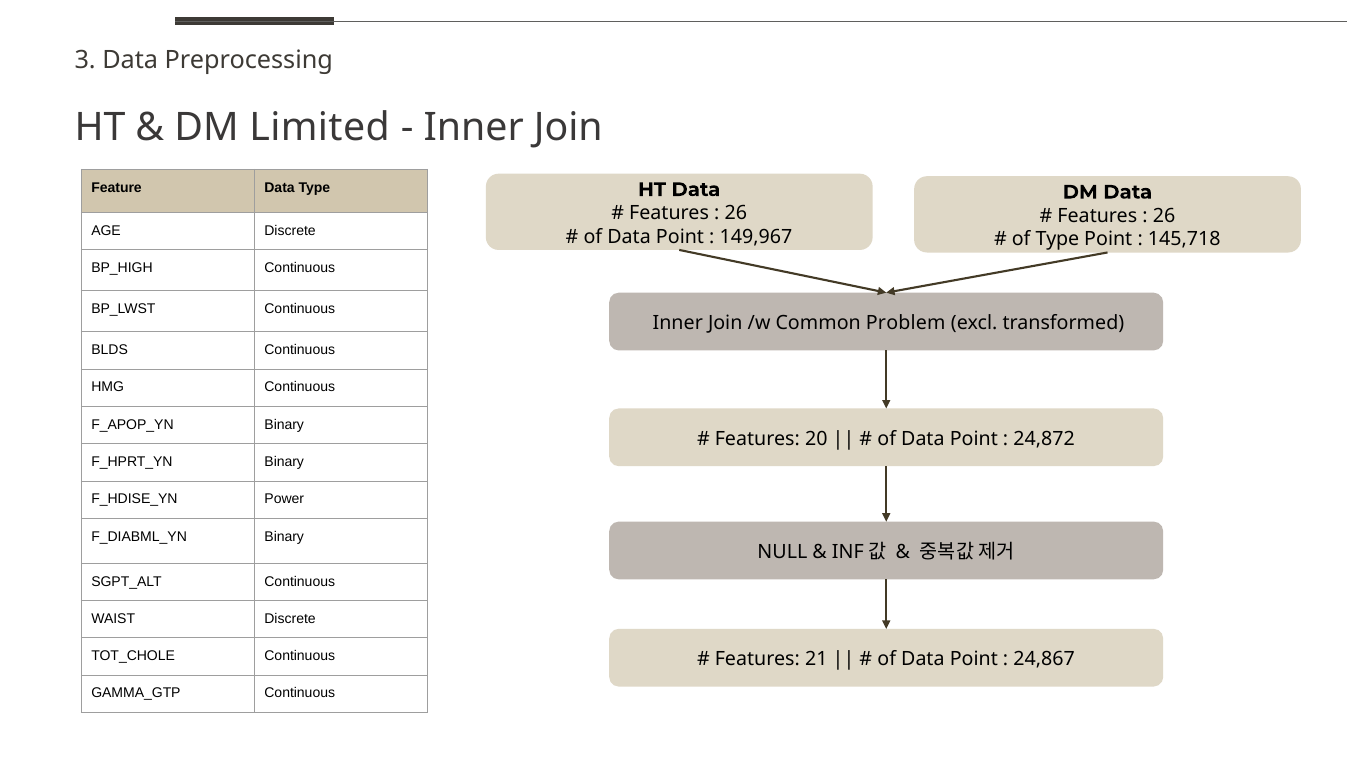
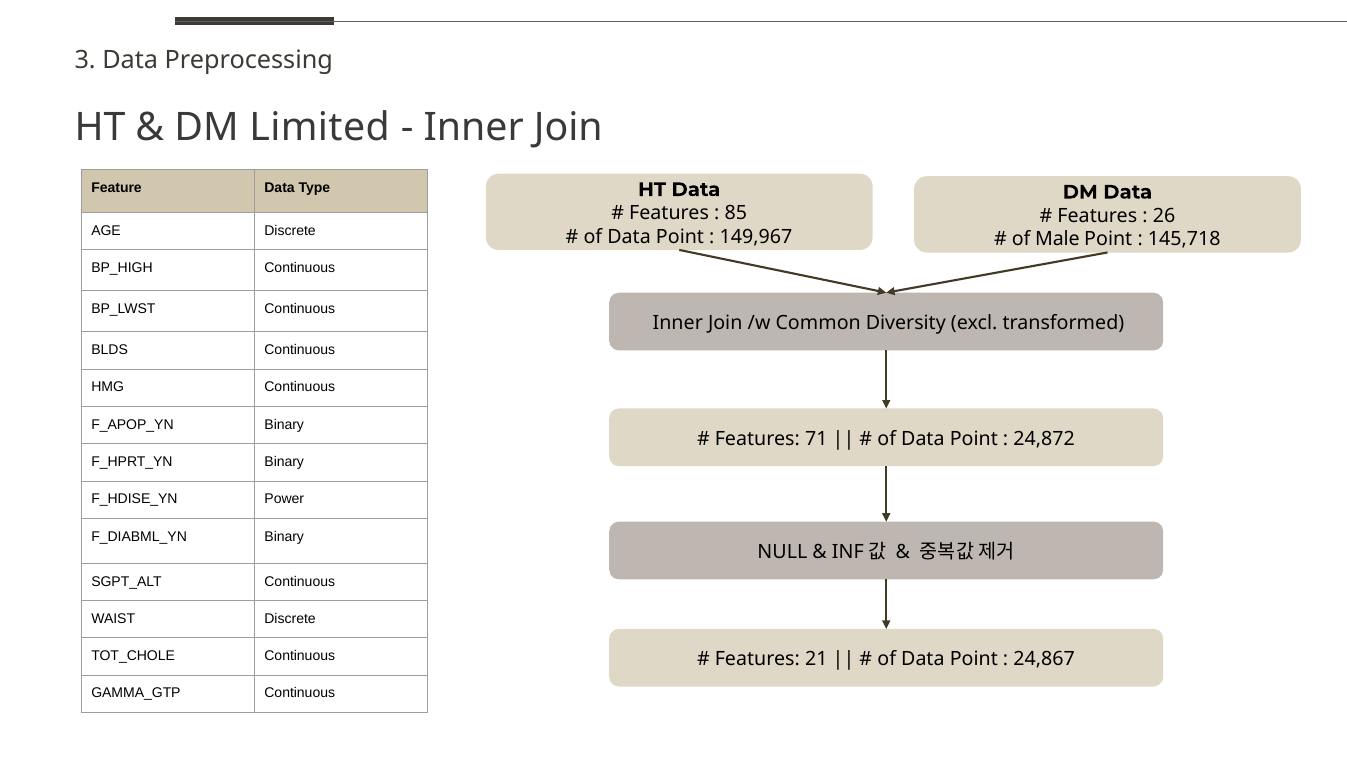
26: 26 -> 85 (736, 213)
of Type: Type -> Male (1057, 239)
Problem: Problem -> Diversity (906, 323)
20: 20 -> 71 (816, 438)
